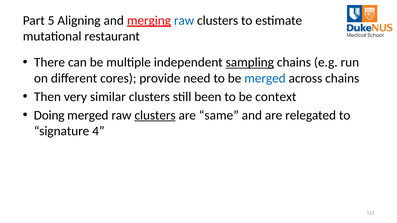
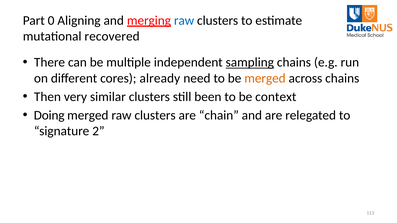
5: 5 -> 0 (51, 21)
restaurant: restaurant -> recovered (112, 36)
provide: provide -> already (160, 78)
merged colour: blue -> orange (265, 78)
clusters underline: present -> none (155, 115)
same: same -> chain (219, 115)
4: 4 -> 2 (98, 131)
